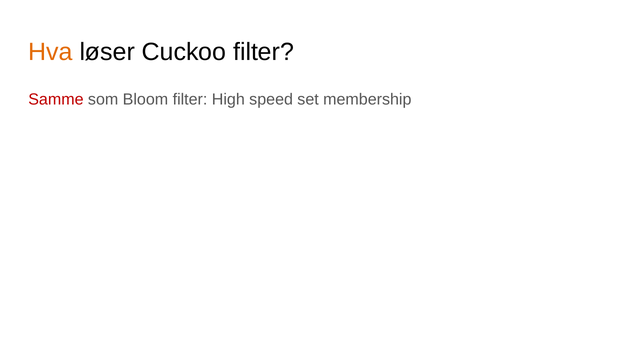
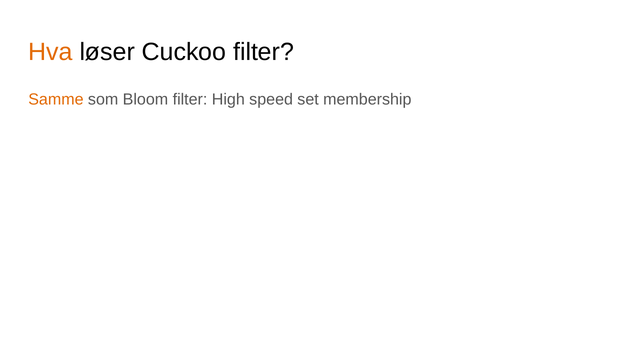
Samme colour: red -> orange (56, 99)
